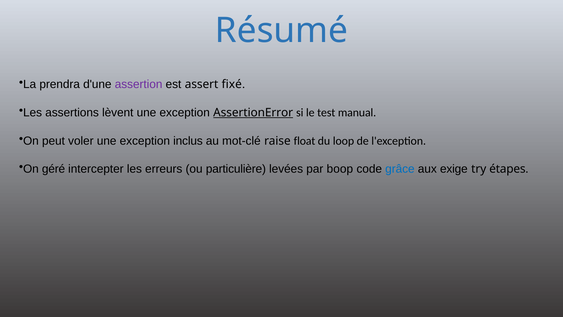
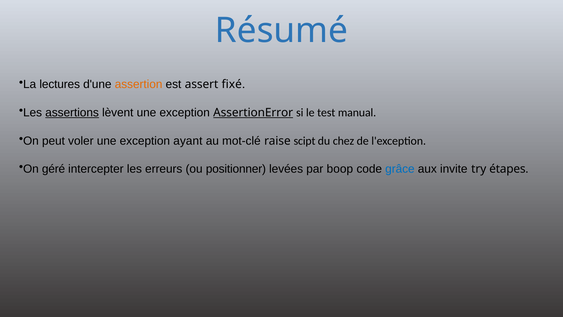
prendra: prendra -> lectures (60, 84)
assertion colour: purple -> orange (139, 84)
assertions underline: none -> present (72, 113)
inclus: inclus -> ayant (188, 141)
float: float -> scipt (305, 141)
loop: loop -> chez (344, 141)
particulière: particulière -> positionner (236, 169)
exige: exige -> invite (454, 169)
